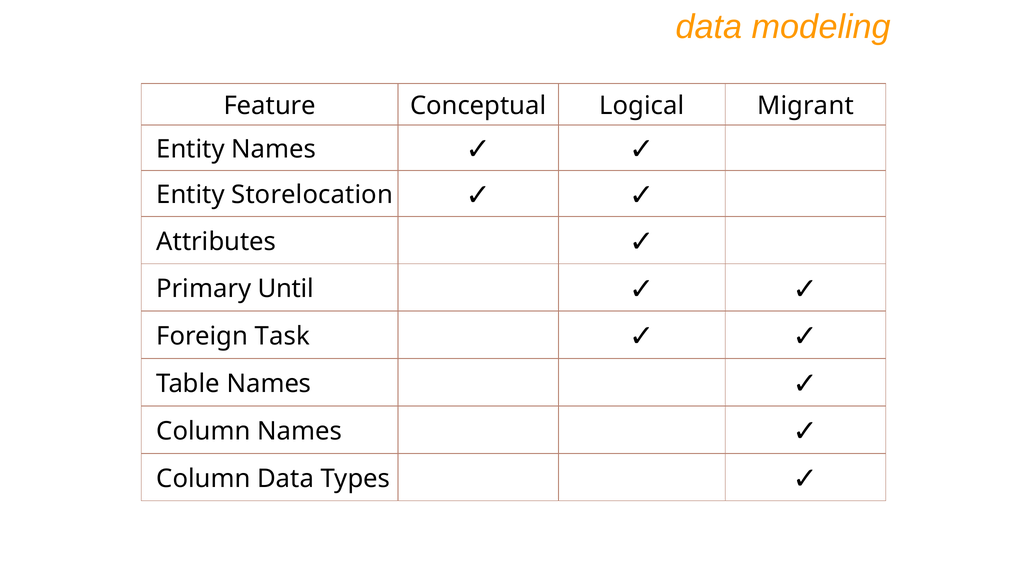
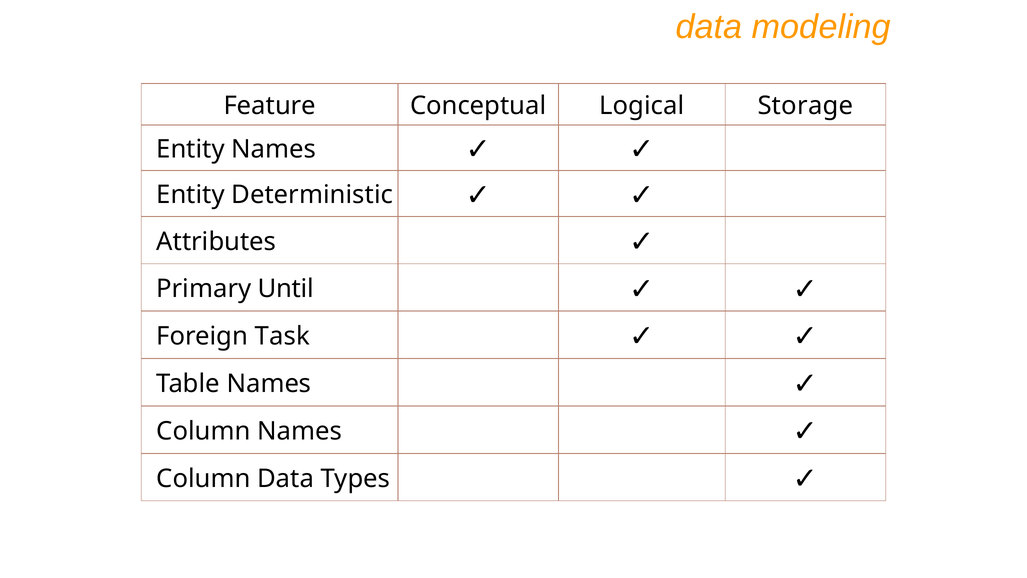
Migrant: Migrant -> Storage (805, 106)
Storelocation: Storelocation -> Deterministic (312, 195)
